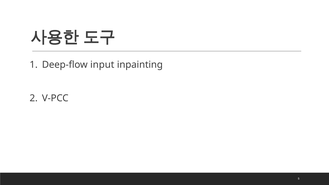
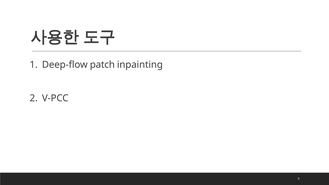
input: input -> patch (102, 65)
